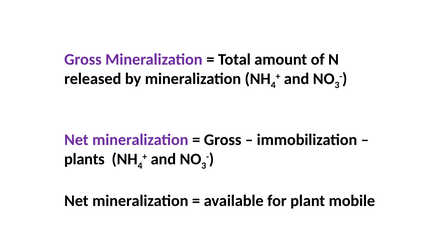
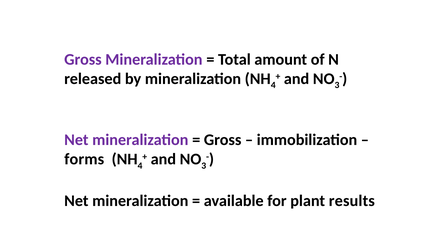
plants: plants -> forms (84, 159)
mobile: mobile -> results (352, 201)
